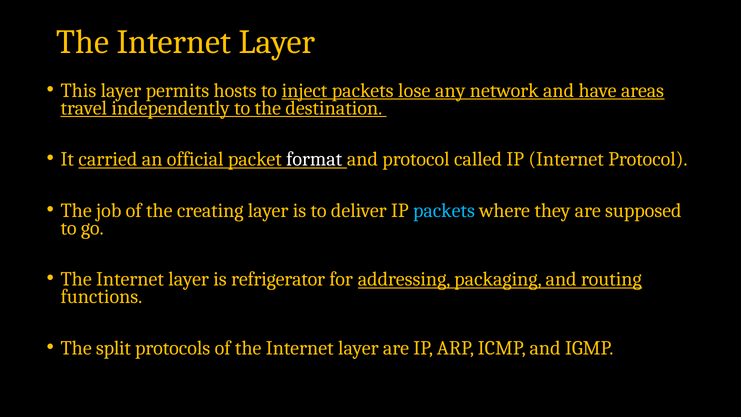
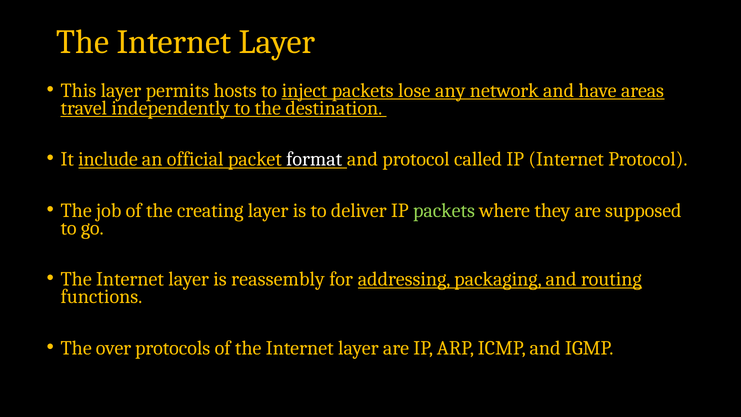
carried: carried -> include (108, 159)
packets colour: light blue -> light green (444, 211)
refrigerator: refrigerator -> reassembly (278, 279)
split: split -> over (113, 348)
